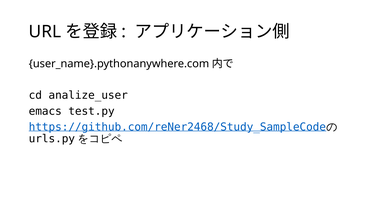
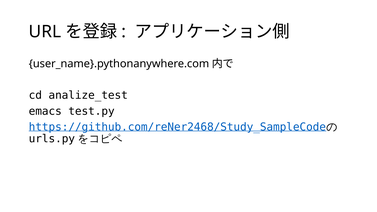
analize_user: analize_user -> analize_test (88, 95)
